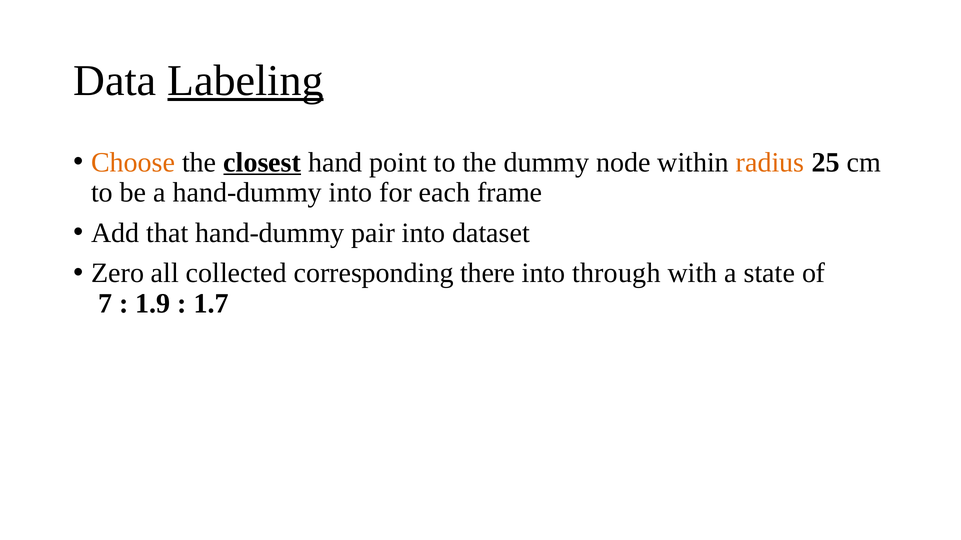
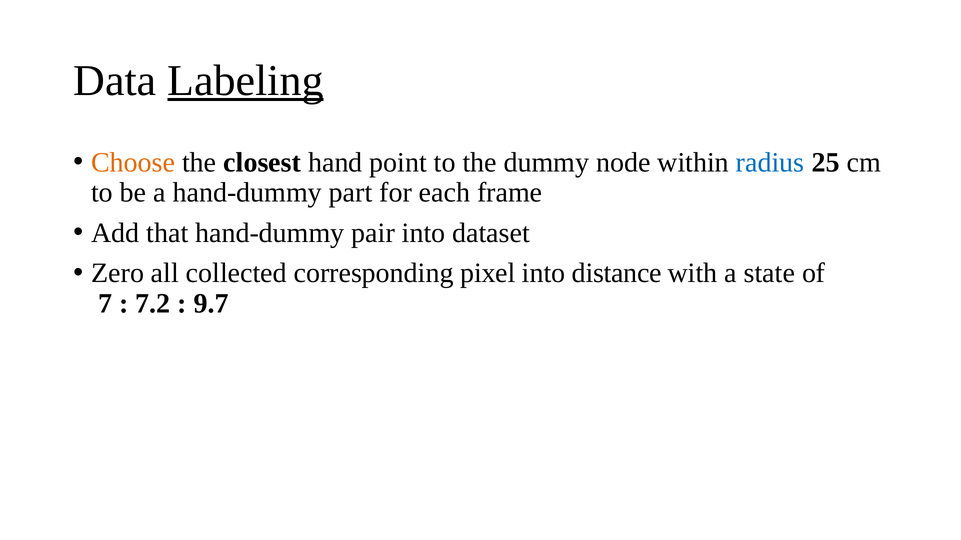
closest underline: present -> none (262, 162)
radius colour: orange -> blue (770, 162)
hand-dummy into: into -> part (351, 193)
there: there -> pixel (488, 273)
through: through -> distance (617, 273)
1.9: 1.9 -> 7.2 (153, 304)
1.7: 1.7 -> 9.7 (211, 304)
